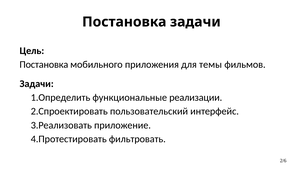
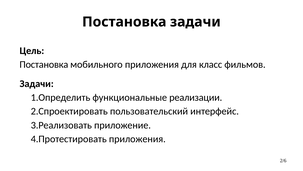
темы: темы -> класс (211, 64)
фильтровать: фильтровать -> приложения (137, 139)
